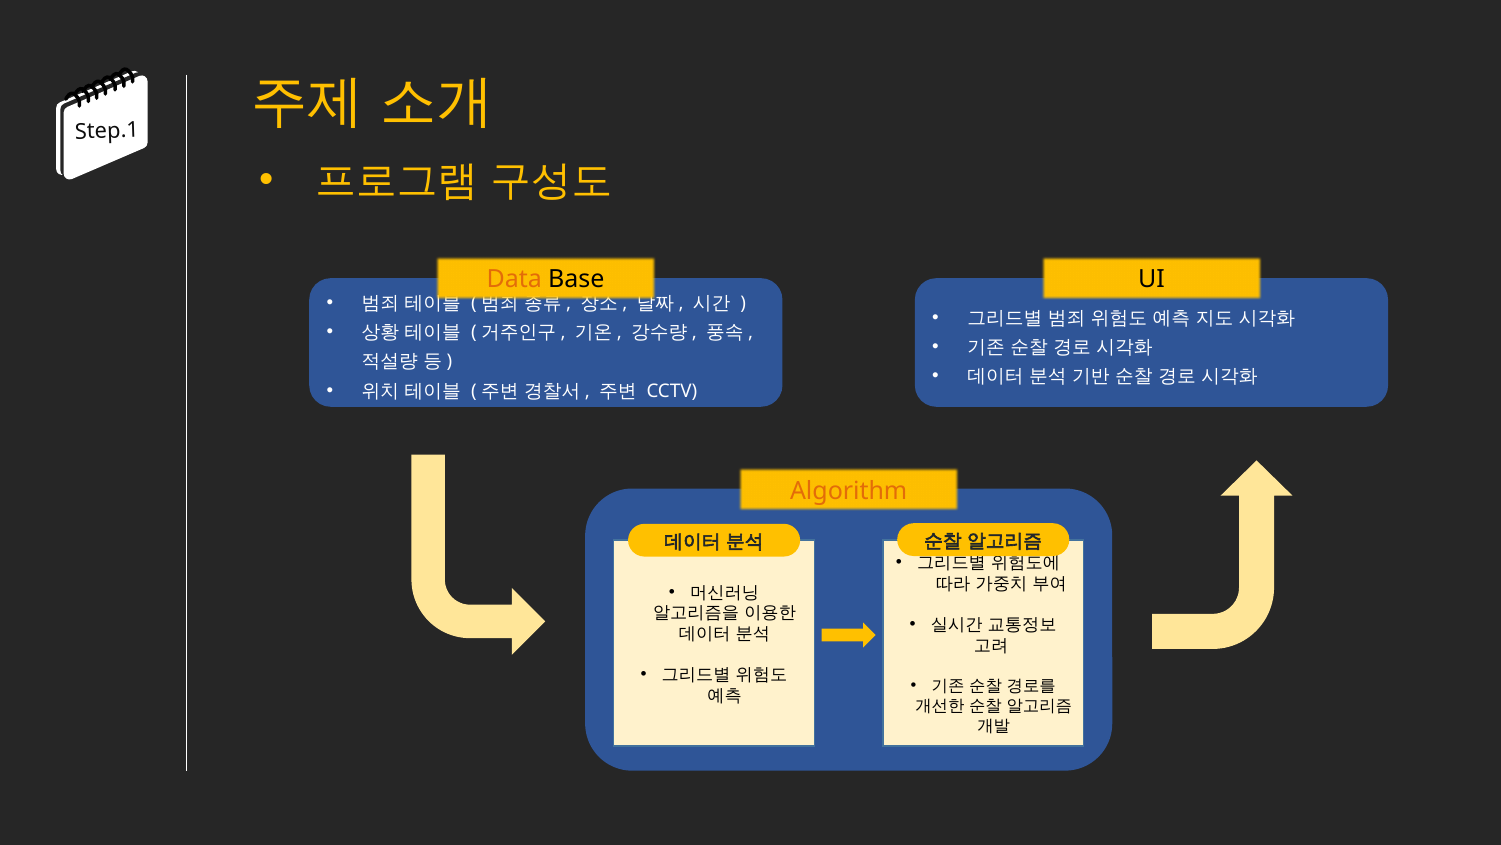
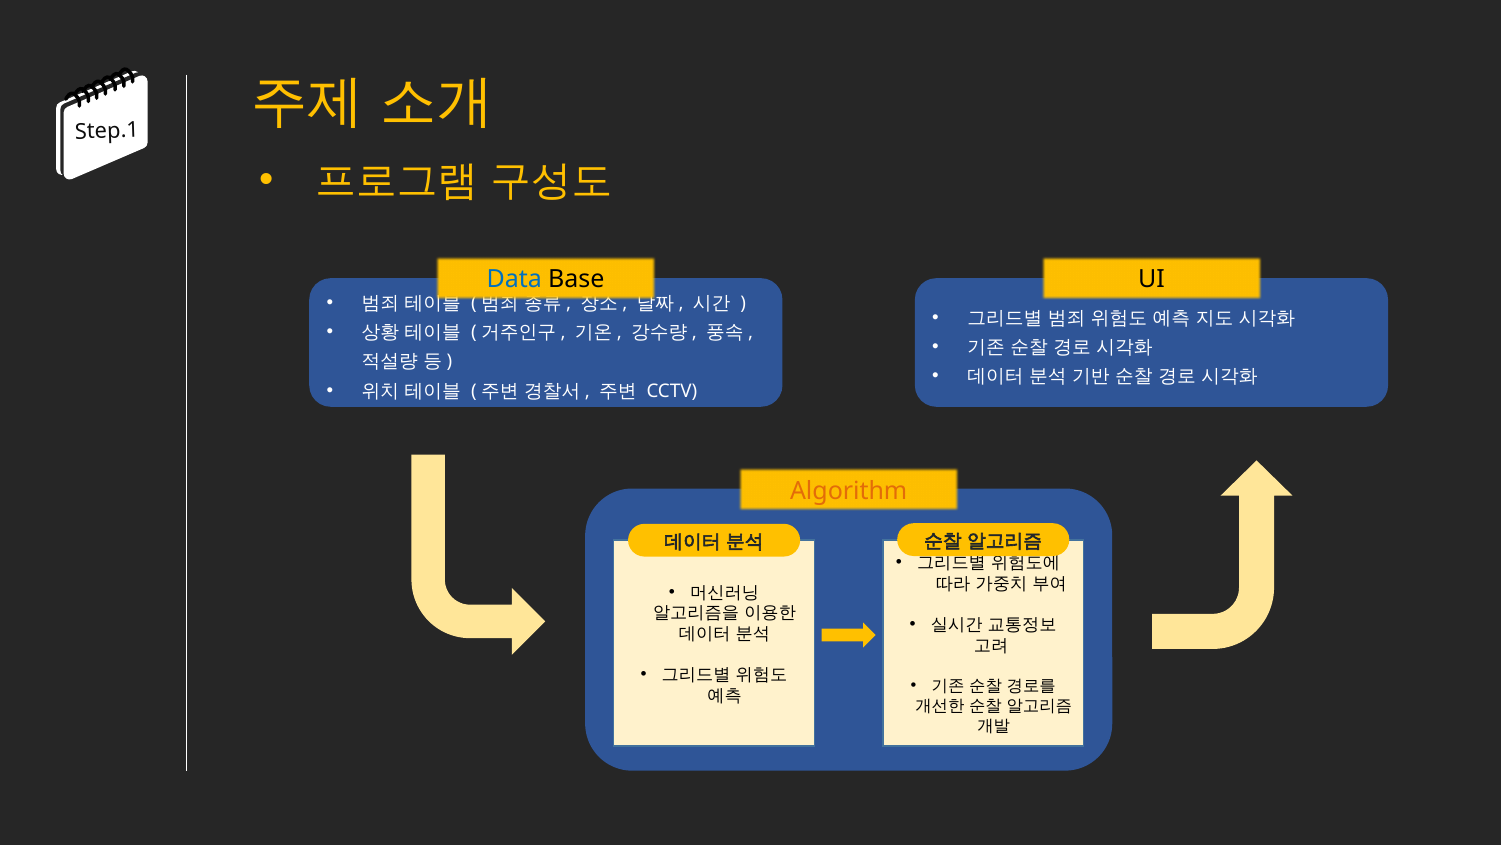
Data colour: orange -> blue (514, 279)
